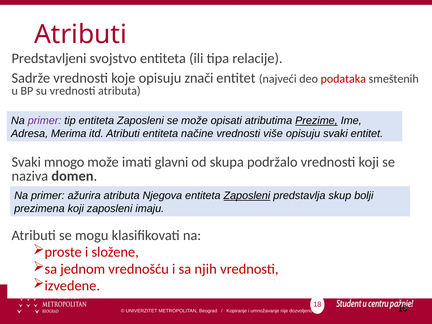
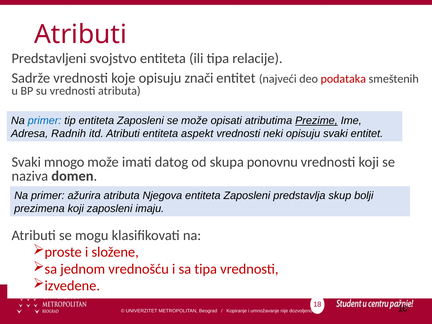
primer colour: purple -> blue (45, 121)
Merima: Merima -> Radnih (69, 134)
načine: načine -> aspekt (197, 134)
više: više -> neki (273, 134)
glavni: glavni -> datog (172, 162)
podržalo: podržalo -> ponovnu (272, 162)
Zaposleni underline: present -> none (247, 196)
sa njih: njih -> tipa (206, 269)
